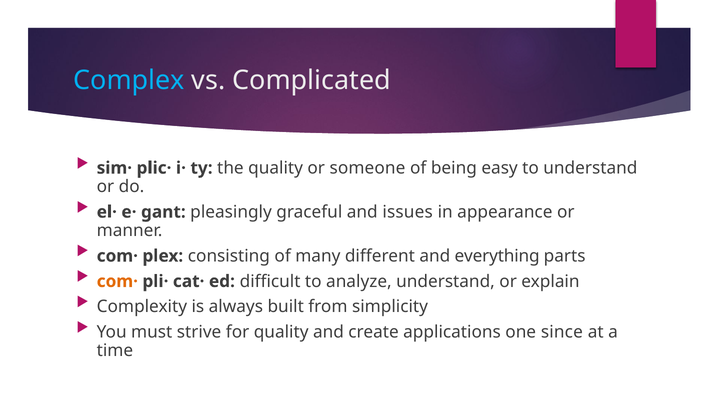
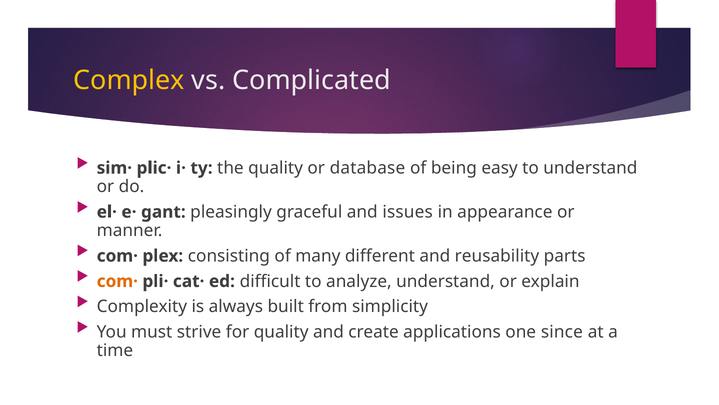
Complex colour: light blue -> yellow (129, 80)
someone: someone -> database (367, 168)
everything: everything -> reusability (497, 256)
